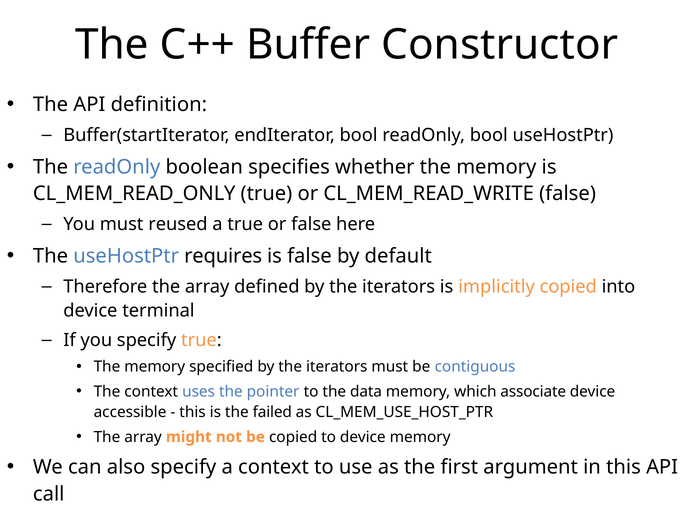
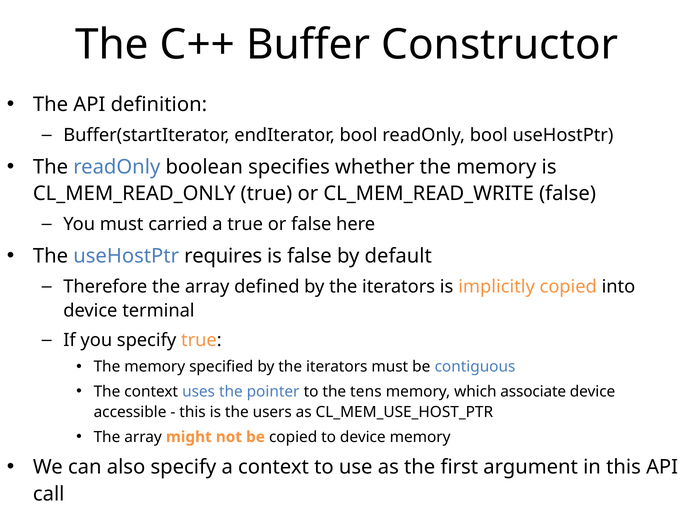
reused: reused -> carried (178, 225)
data: data -> tens (366, 392)
failed: failed -> users (272, 412)
